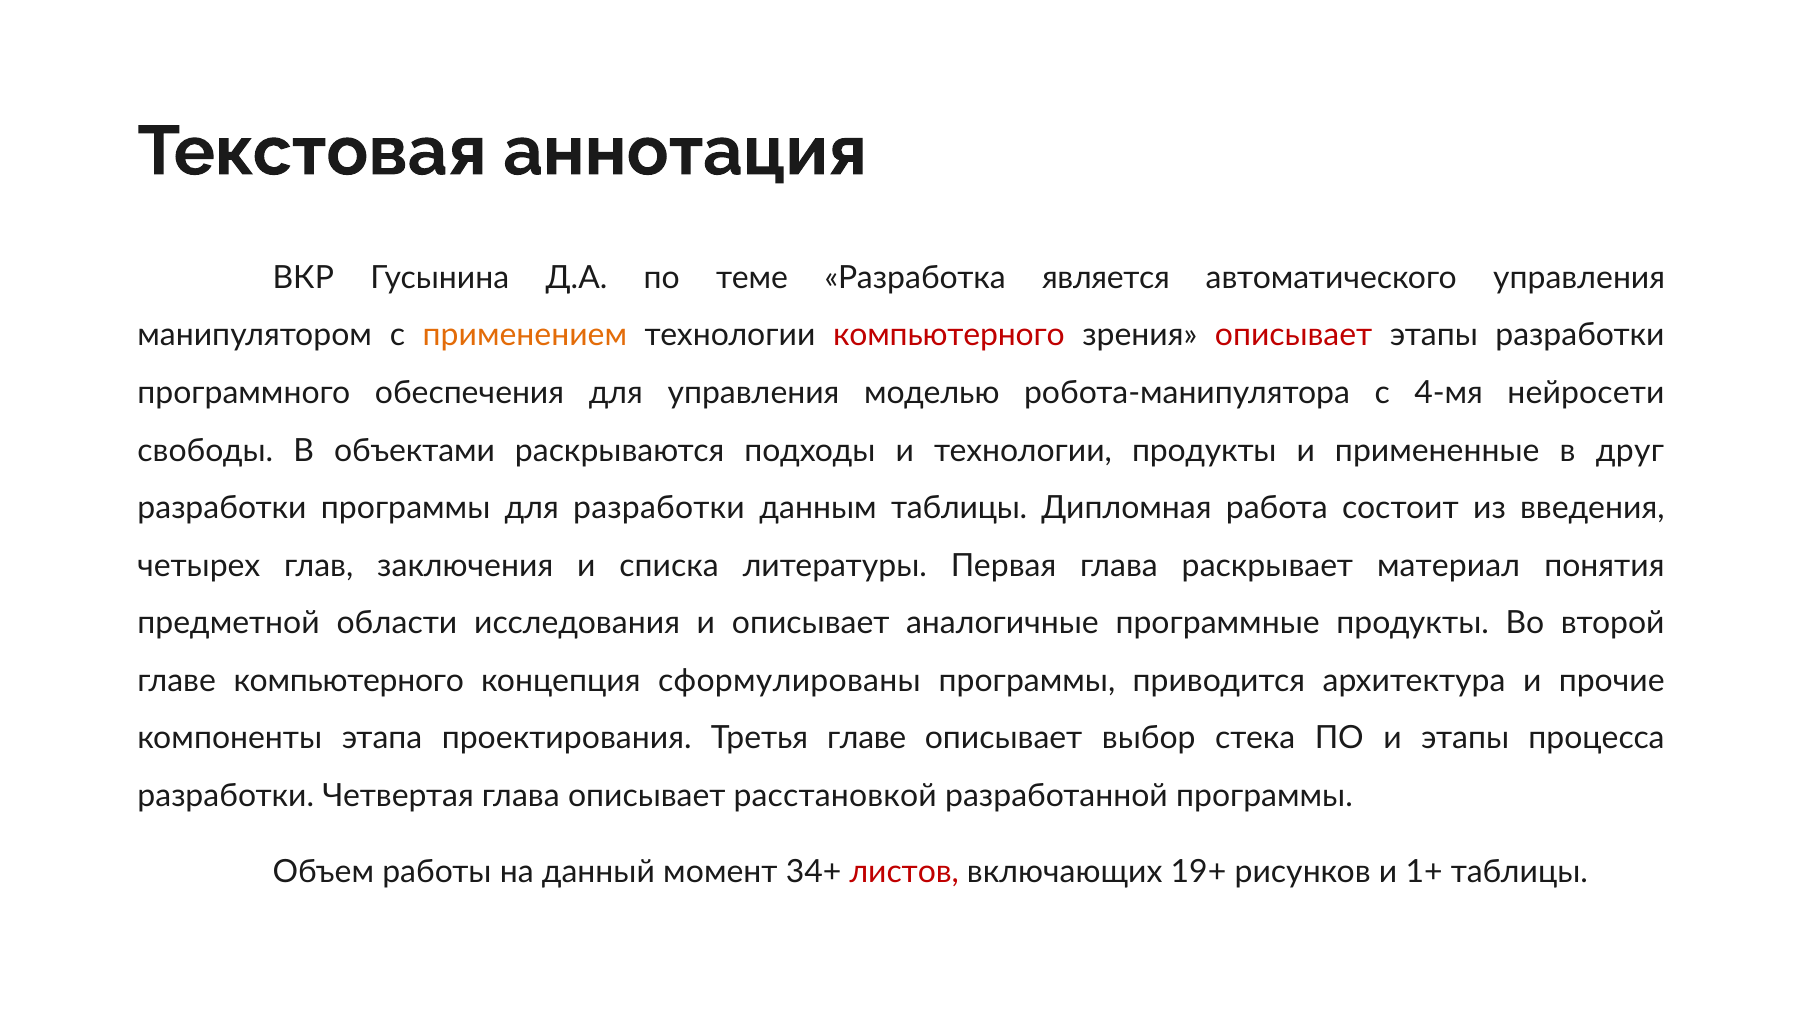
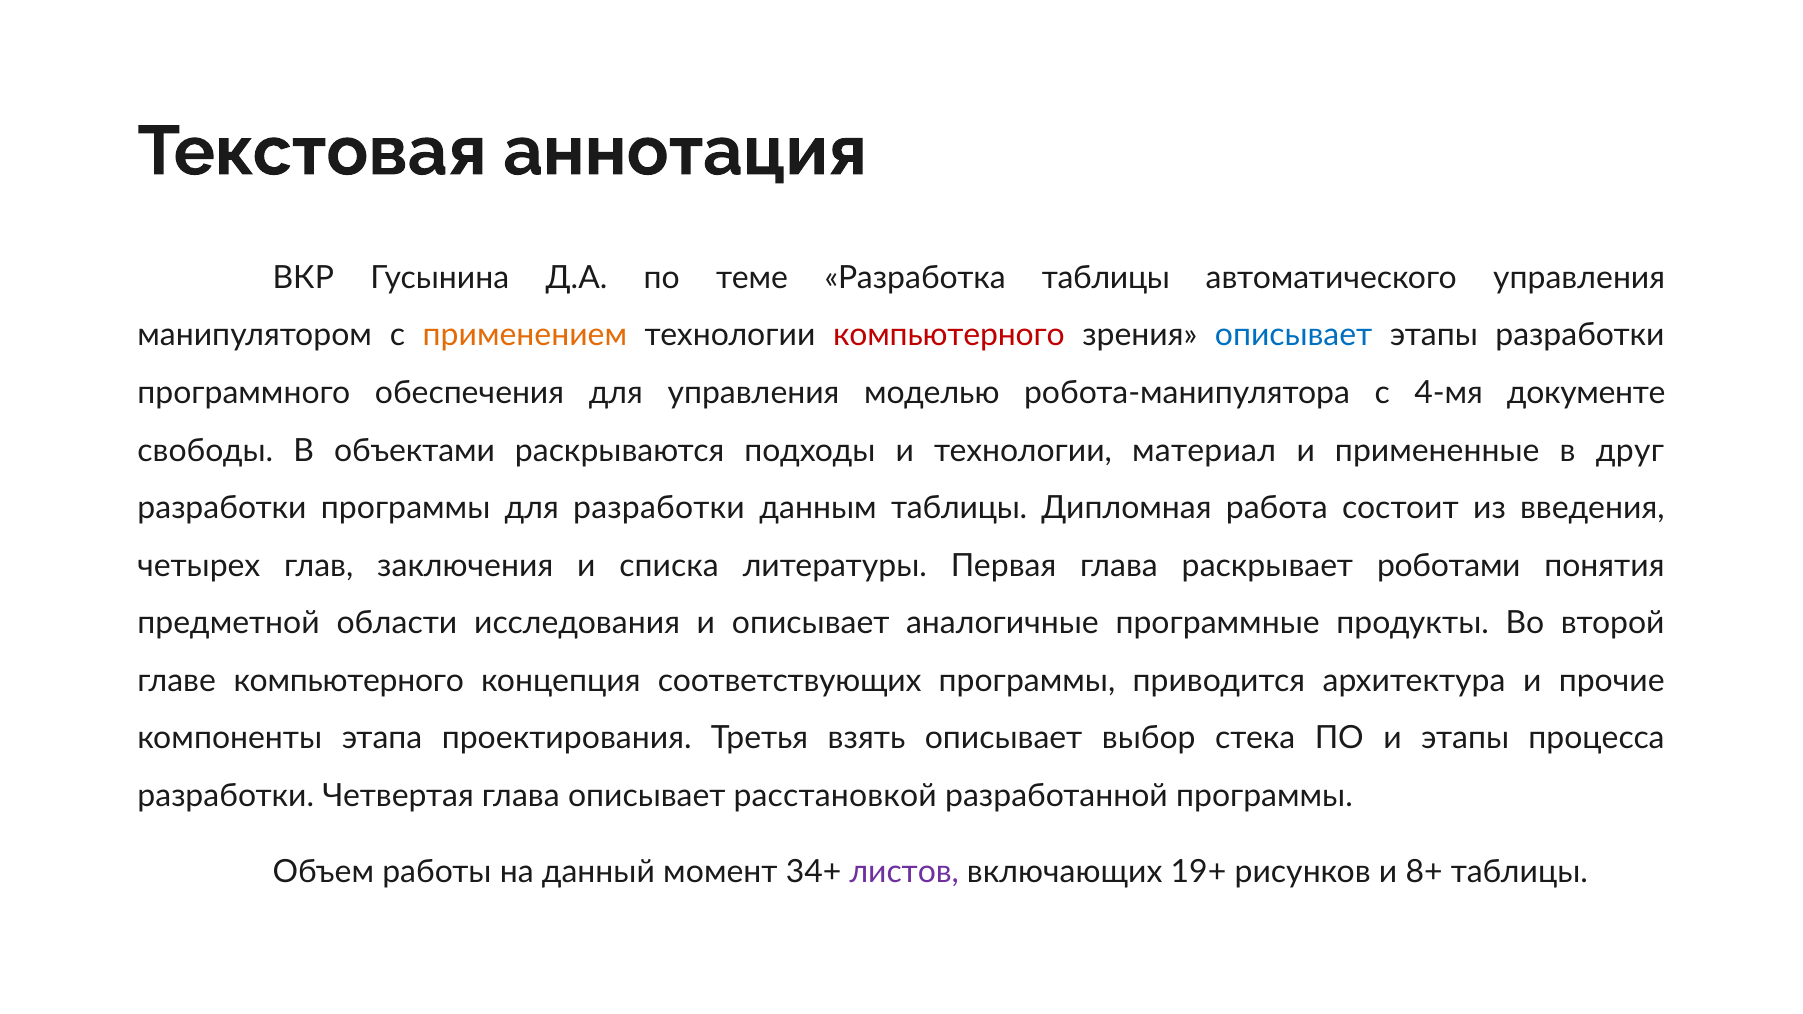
Разработка является: является -> таблицы (1106, 278)
описывает colour: red -> blue (1294, 335)
нейросети: нейросети -> документе (1586, 393)
технологии продукты: продукты -> материал (1204, 451)
материал: материал -> роботами (1449, 566)
сформулированы: сформулированы -> соответствующих (790, 681)
Третья главе: главе -> взять (867, 738)
листов colour: red -> purple (904, 872)
1+: 1+ -> 8+ (1424, 872)
